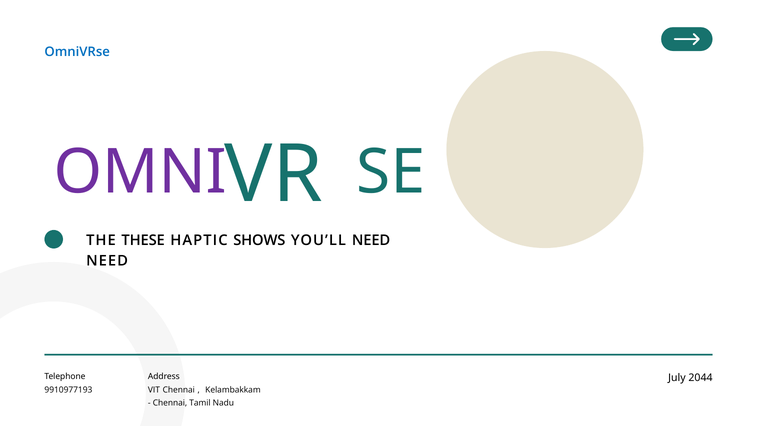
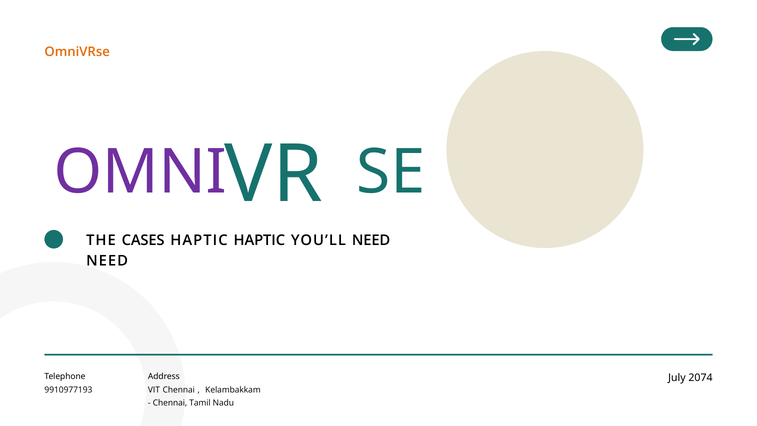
OmniVRse colour: blue -> orange (77, 52)
THESE: THESE -> CASES (143, 240)
HAPTIC SHOWS: SHOWS -> HAPTIC (259, 240)
2044: 2044 -> 2074 (700, 378)
